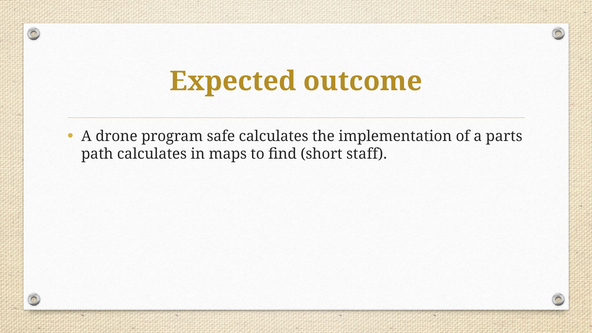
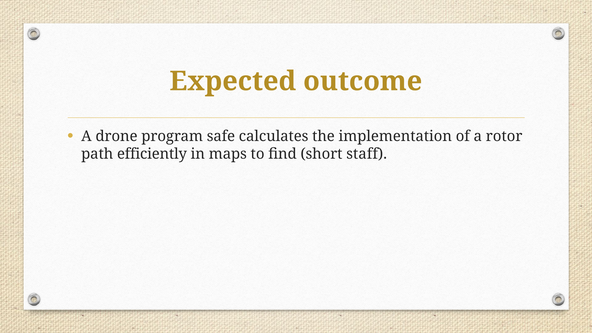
parts: parts -> rotor (504, 136)
path calculates: calculates -> efficiently (152, 154)
